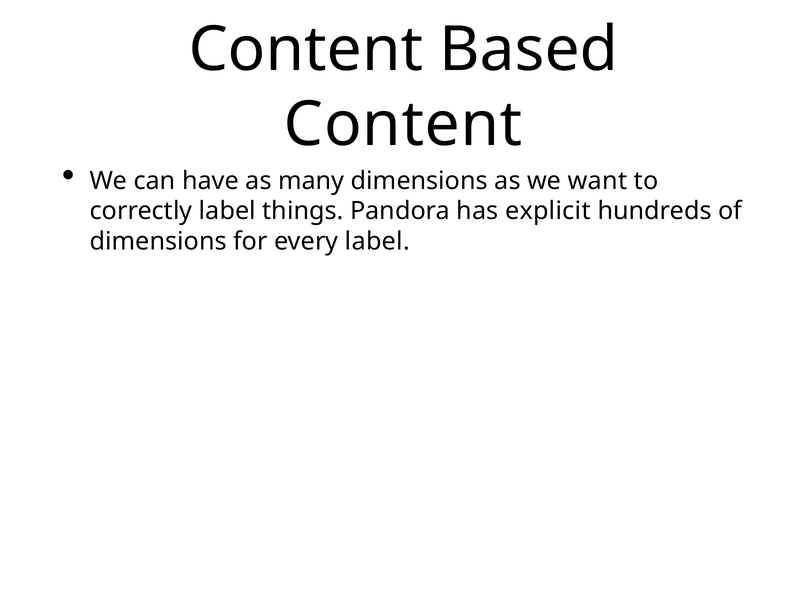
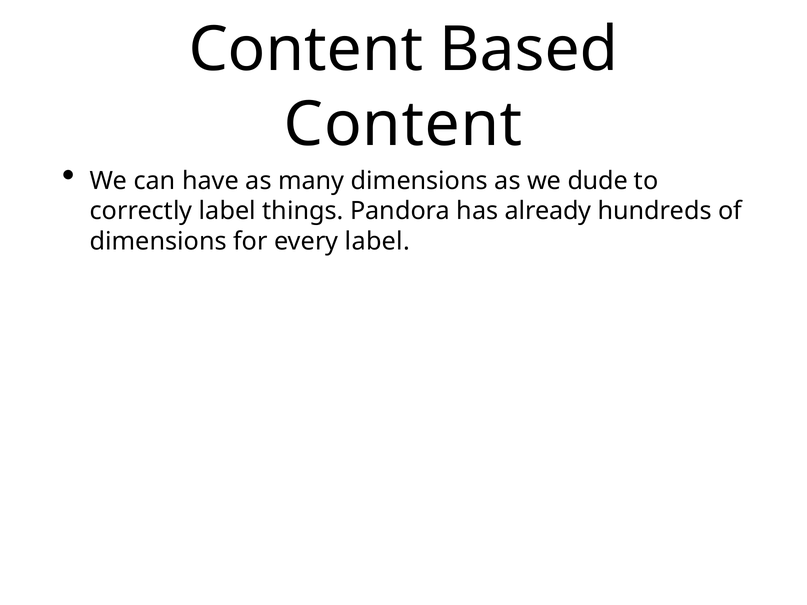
want: want -> dude (598, 181)
explicit: explicit -> already (548, 211)
